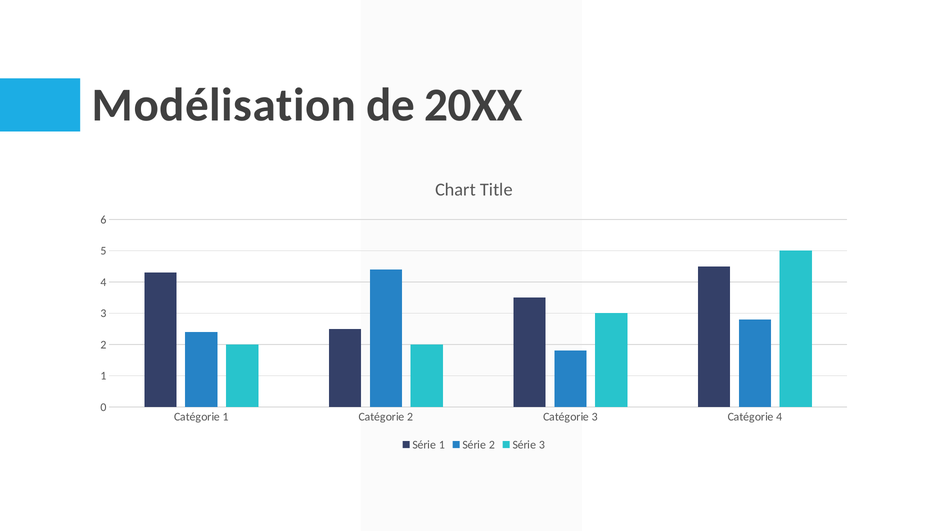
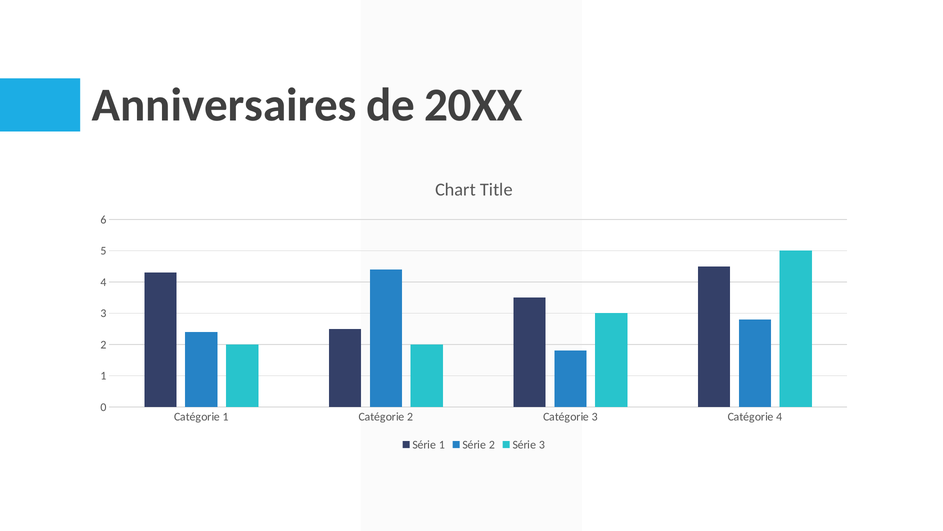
Modélisation: Modélisation -> Anniversaires (224, 105)
